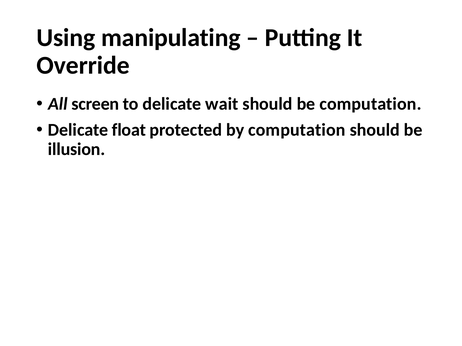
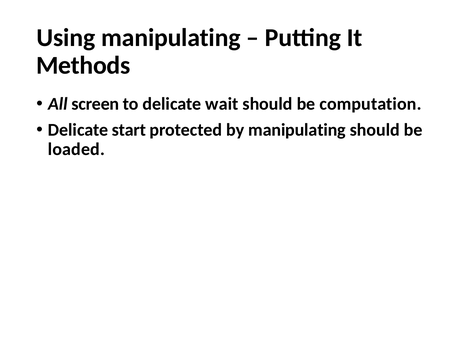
Override: Override -> Methods (83, 66)
float: float -> start (129, 130)
by computation: computation -> manipulating (297, 130)
illusion: illusion -> loaded (76, 149)
